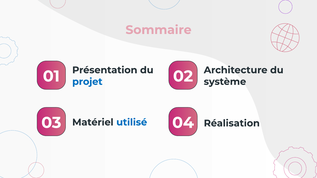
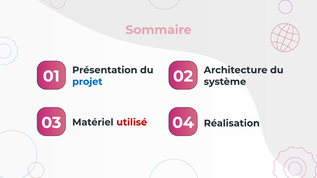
utilisé colour: blue -> red (132, 122)
